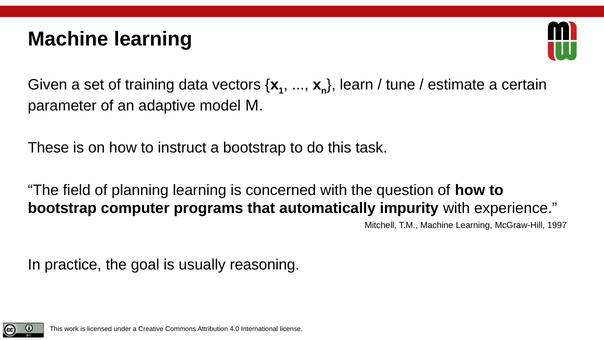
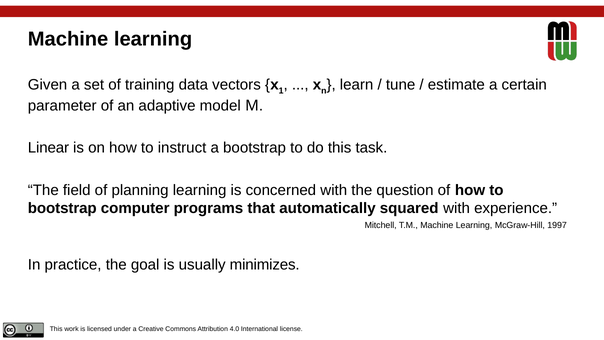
These: These -> Linear (48, 148)
impurity: impurity -> squared (409, 208)
reasoning: reasoning -> minimizes (265, 265)
